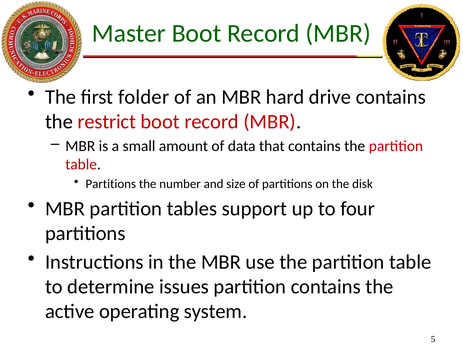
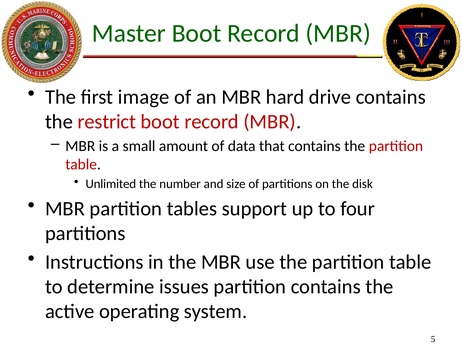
folder: folder -> image (144, 97)
Partitions: Partitions -> Unlimited (111, 184)
